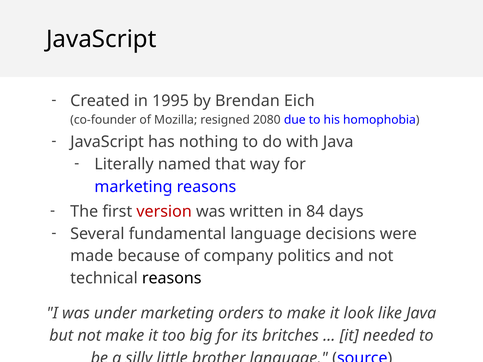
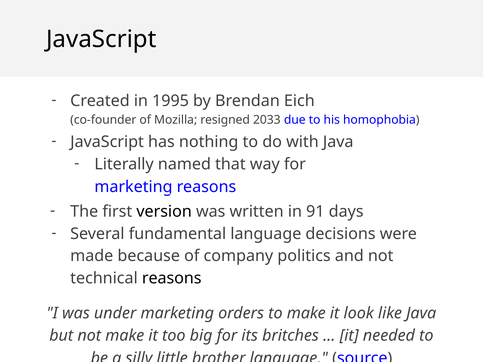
2080: 2080 -> 2033 (267, 120)
version colour: red -> black (164, 212)
84: 84 -> 91 (315, 212)
